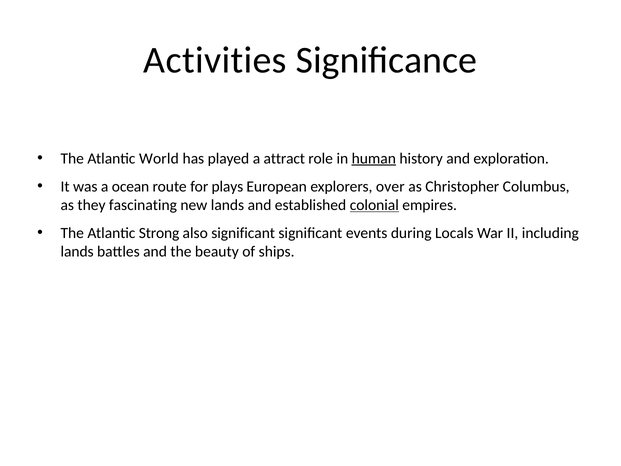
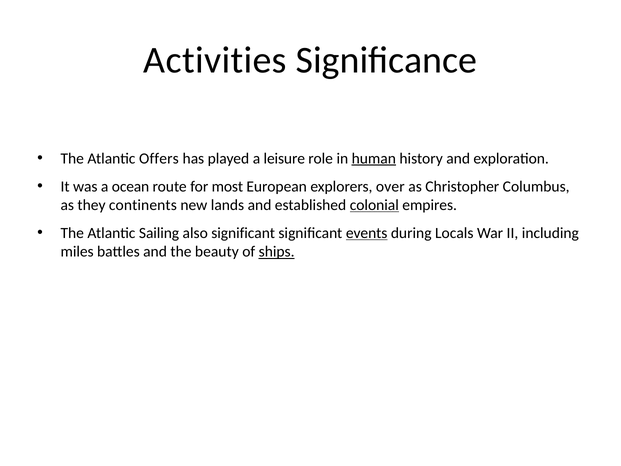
World: World -> Offers (159, 158)
attract: attract -> leisure (284, 158)
plays: plays -> most (227, 186)
fascinating: fascinating -> continents (143, 205)
Strong: Strong -> Sailing (159, 233)
events underline: none -> present (367, 233)
lands: lands -> miles (77, 252)
ships underline: none -> present (277, 252)
